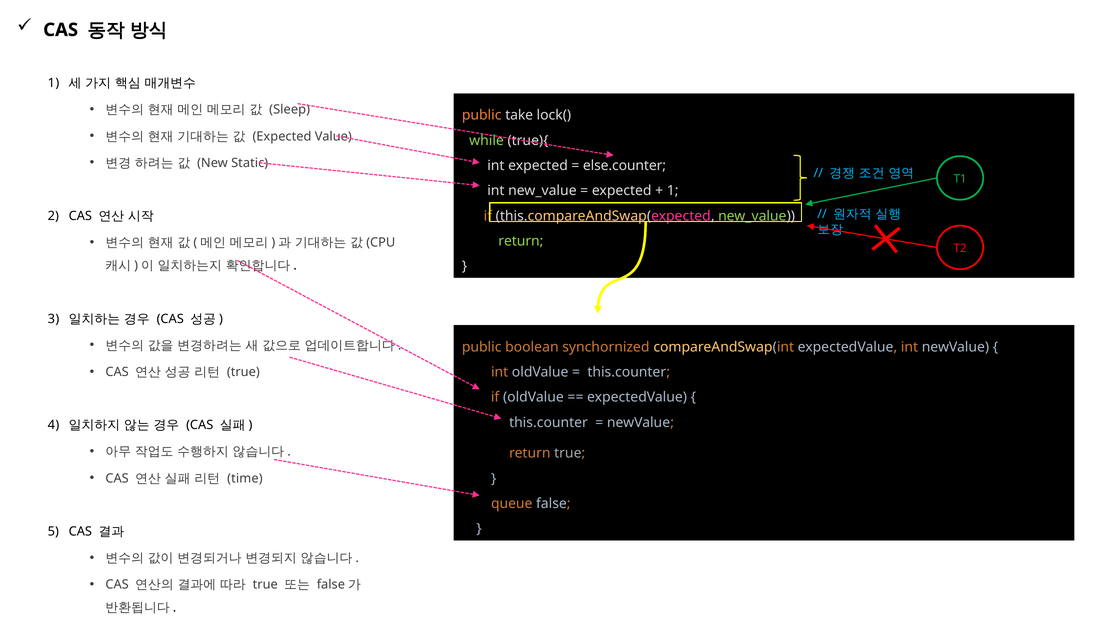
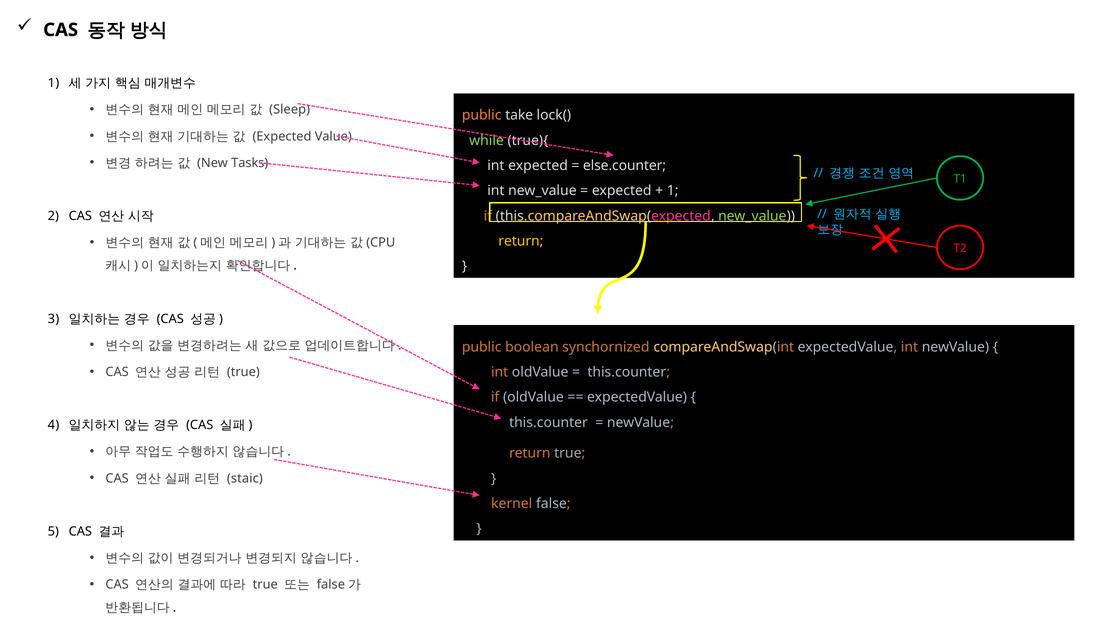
Static: Static -> Tasks (250, 163)
return colour: light green -> yellow (521, 241)
time: time -> staic (245, 479)
queue: queue -> kernel (512, 504)
